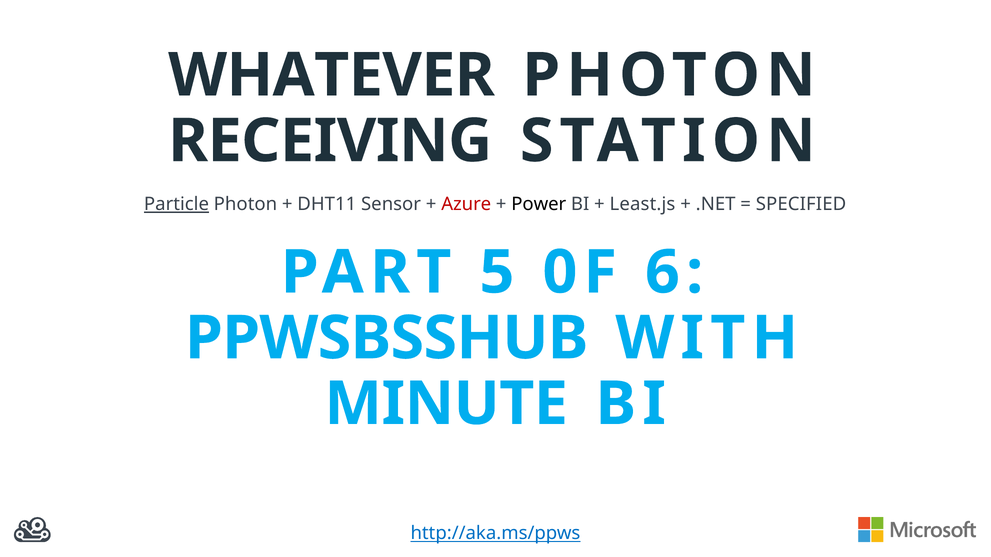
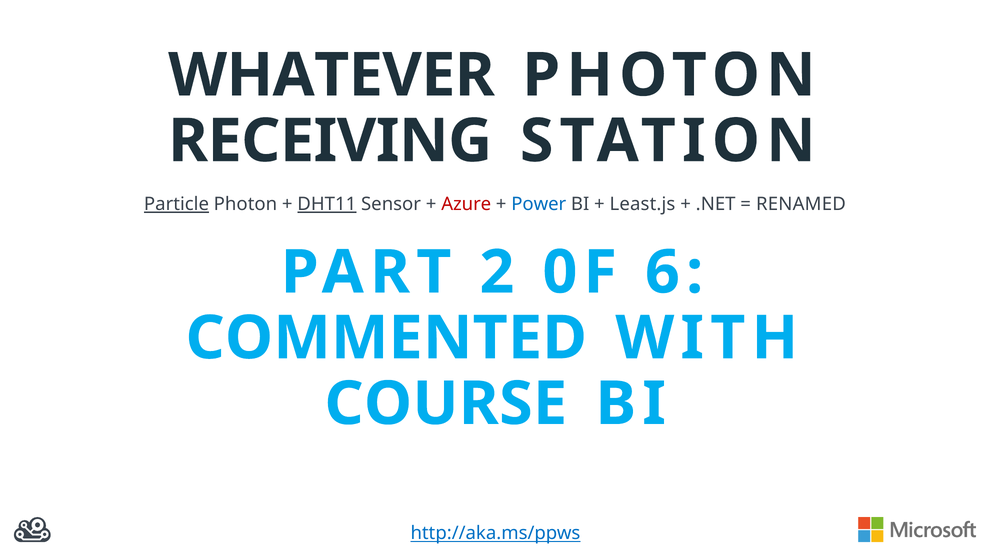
DHT11 underline: none -> present (327, 204)
Power colour: black -> blue (539, 204)
SPECIFIED: SPECIFIED -> RENAMED (801, 204)
5: 5 -> 2 (497, 273)
PPWSBSSHUB: PPWSBSSHUB -> COMMENTED (386, 338)
MINUTE: MINUTE -> COURSE (446, 404)
